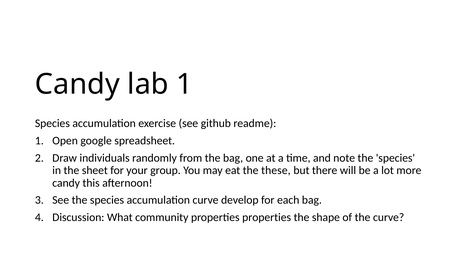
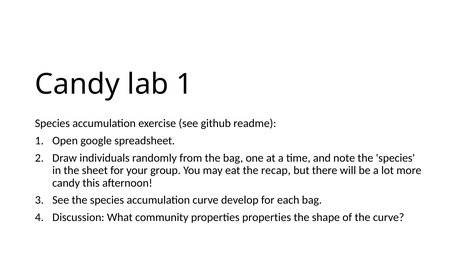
these: these -> recap (276, 170)
